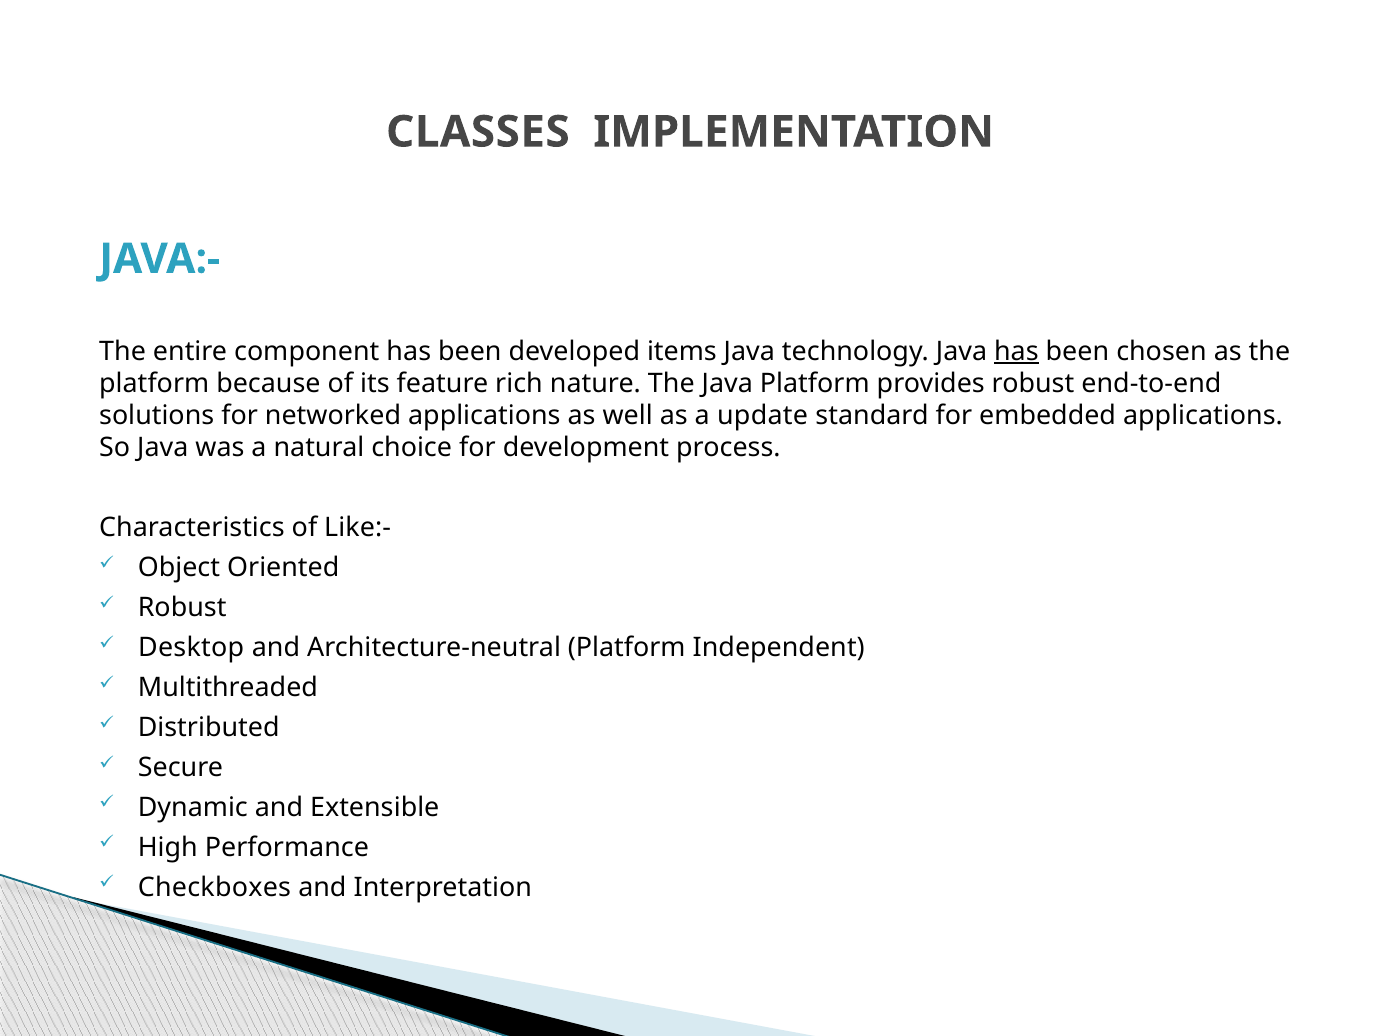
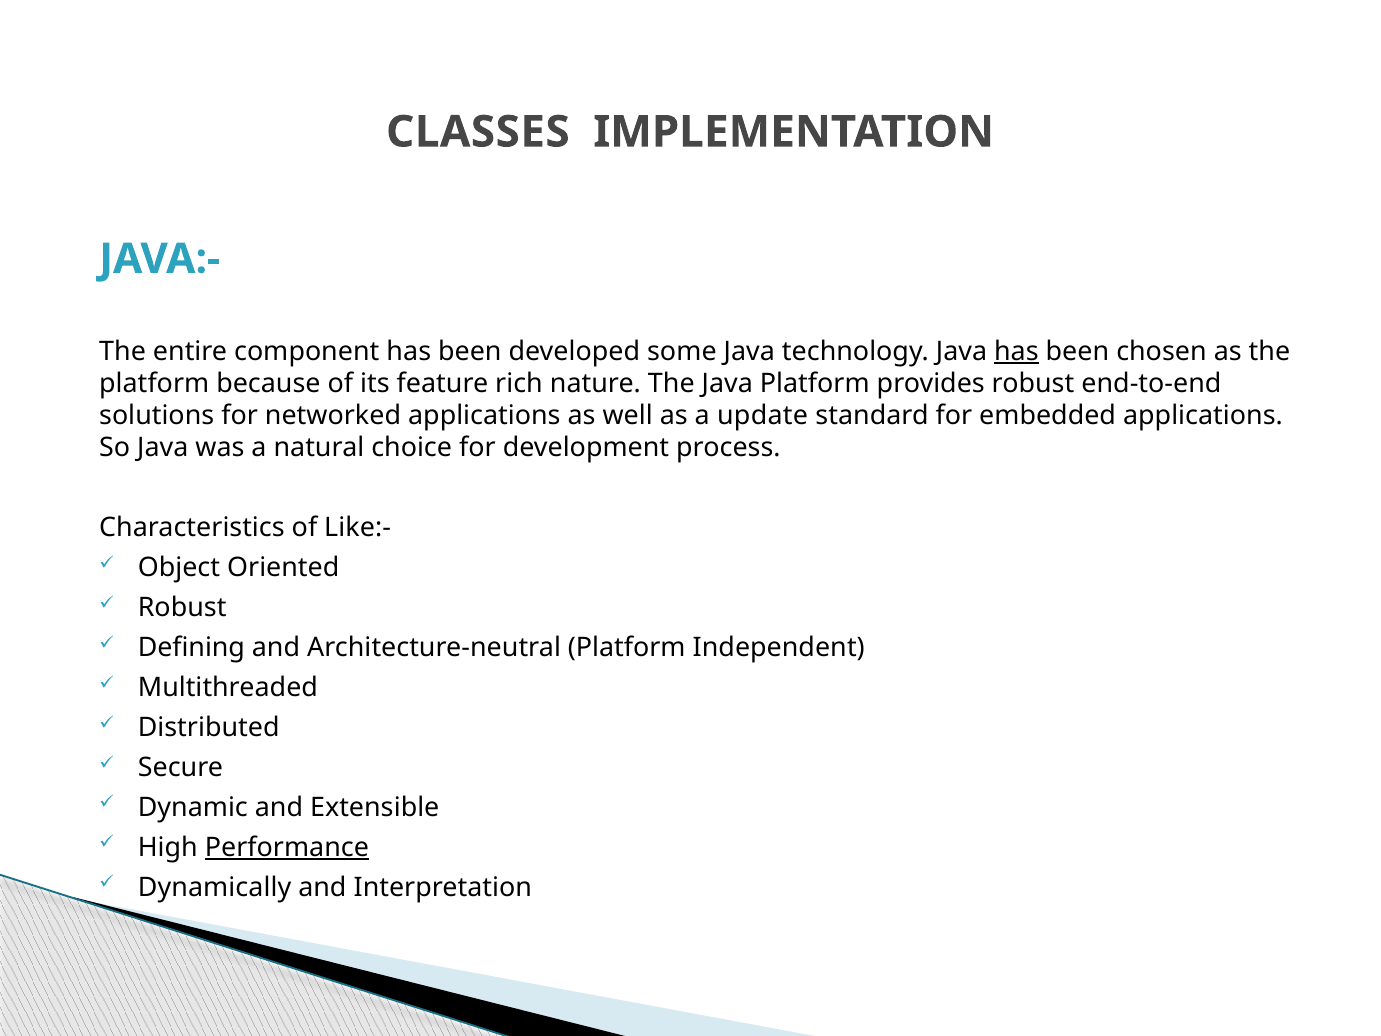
items: items -> some (682, 351)
Desktop: Desktop -> Defining (191, 648)
Performance underline: none -> present (287, 847)
Checkboxes: Checkboxes -> Dynamically (215, 887)
